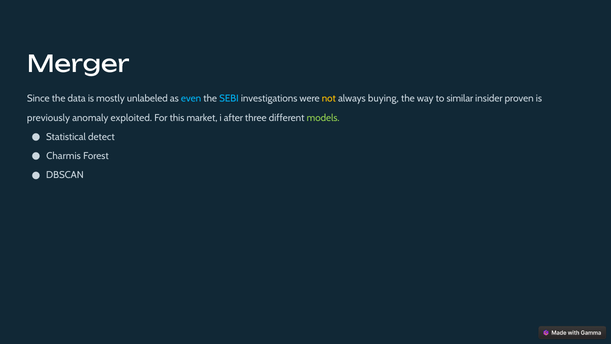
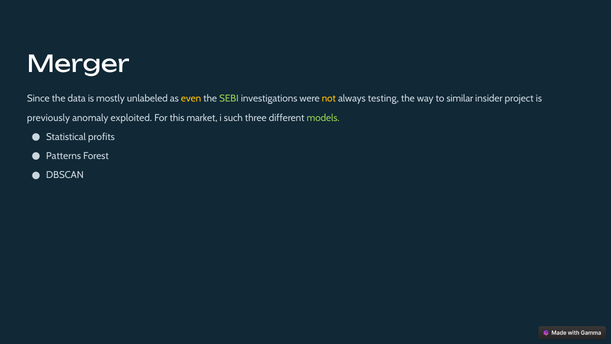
even colour: light blue -> yellow (191, 99)
SEBI colour: light blue -> light green (229, 99)
buying: buying -> testing (383, 99)
proven: proven -> project (519, 99)
after: after -> such (233, 118)
detect: detect -> profits (101, 137)
Charmis: Charmis -> Patterns (64, 156)
